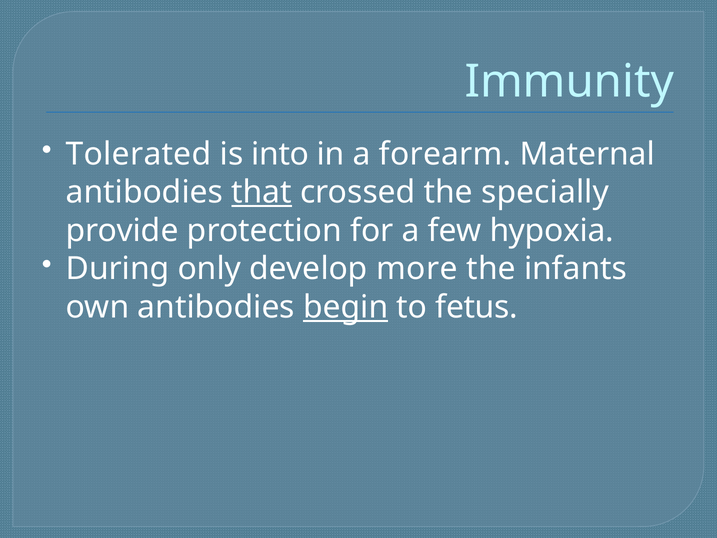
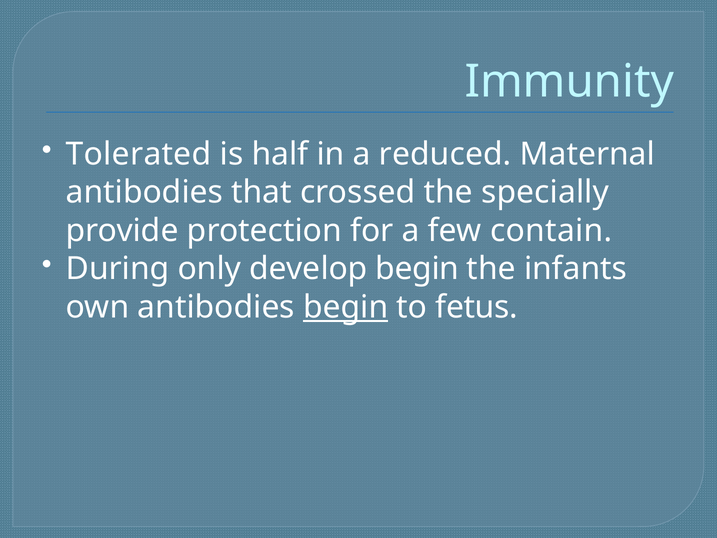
into: into -> half (280, 154)
forearm: forearm -> reduced (445, 154)
that underline: present -> none (262, 192)
hypoxia: hypoxia -> contain (551, 230)
develop more: more -> begin (417, 269)
